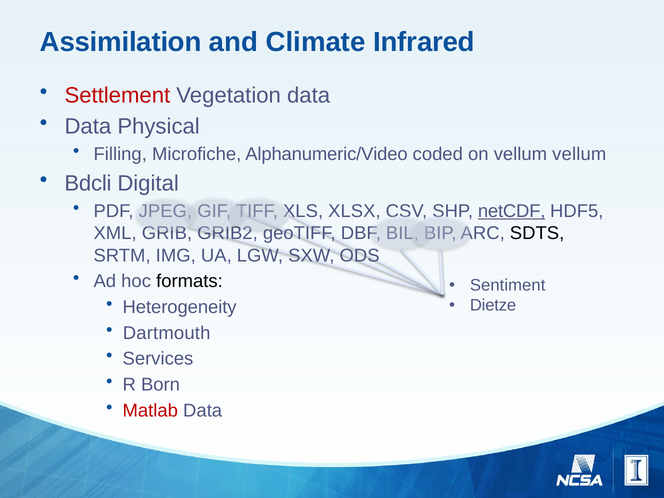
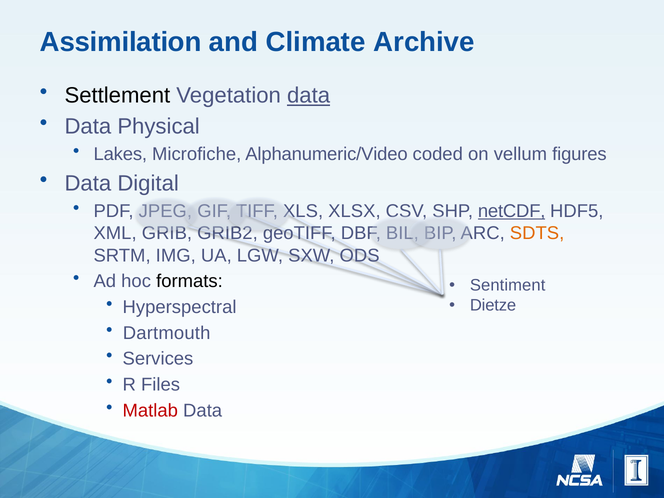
Infrared: Infrared -> Archive (424, 42)
Settlement colour: red -> black (117, 96)
data underline: none -> present (309, 96)
Filling: Filling -> Lakes (120, 154)
vellum vellum: vellum -> figures (579, 154)
Bdcli: Bdcli -> Data (88, 183)
SDTS colour: black -> orange (537, 233)
Heterogeneity: Heterogeneity -> Hyperspectral (180, 307)
Born: Born -> Files (161, 385)
